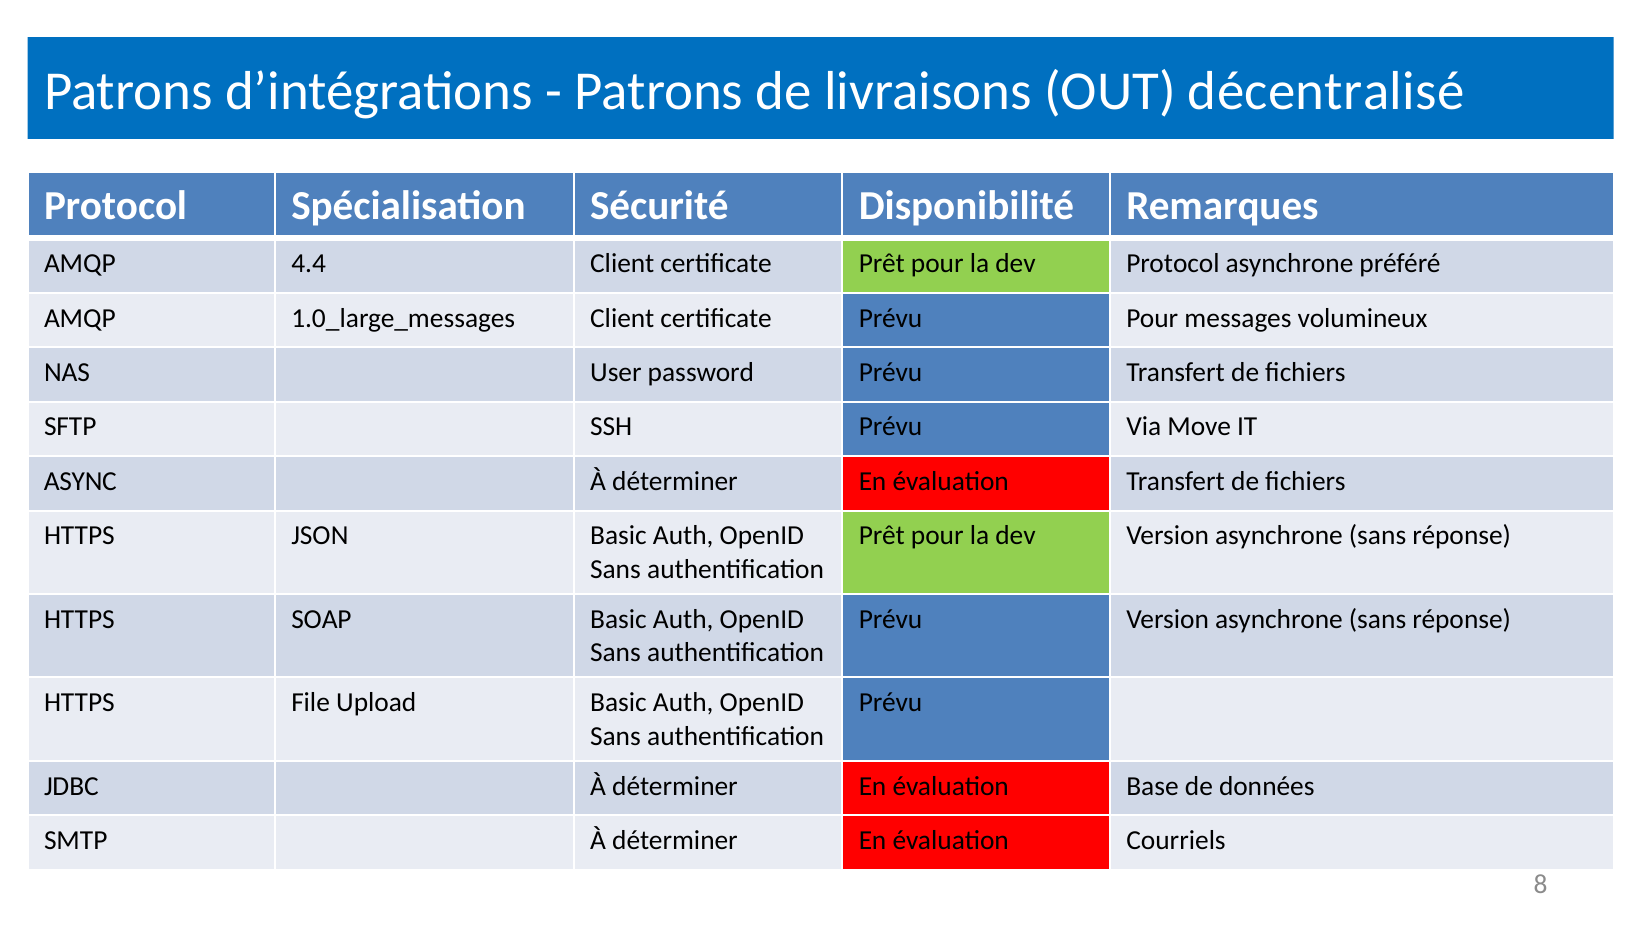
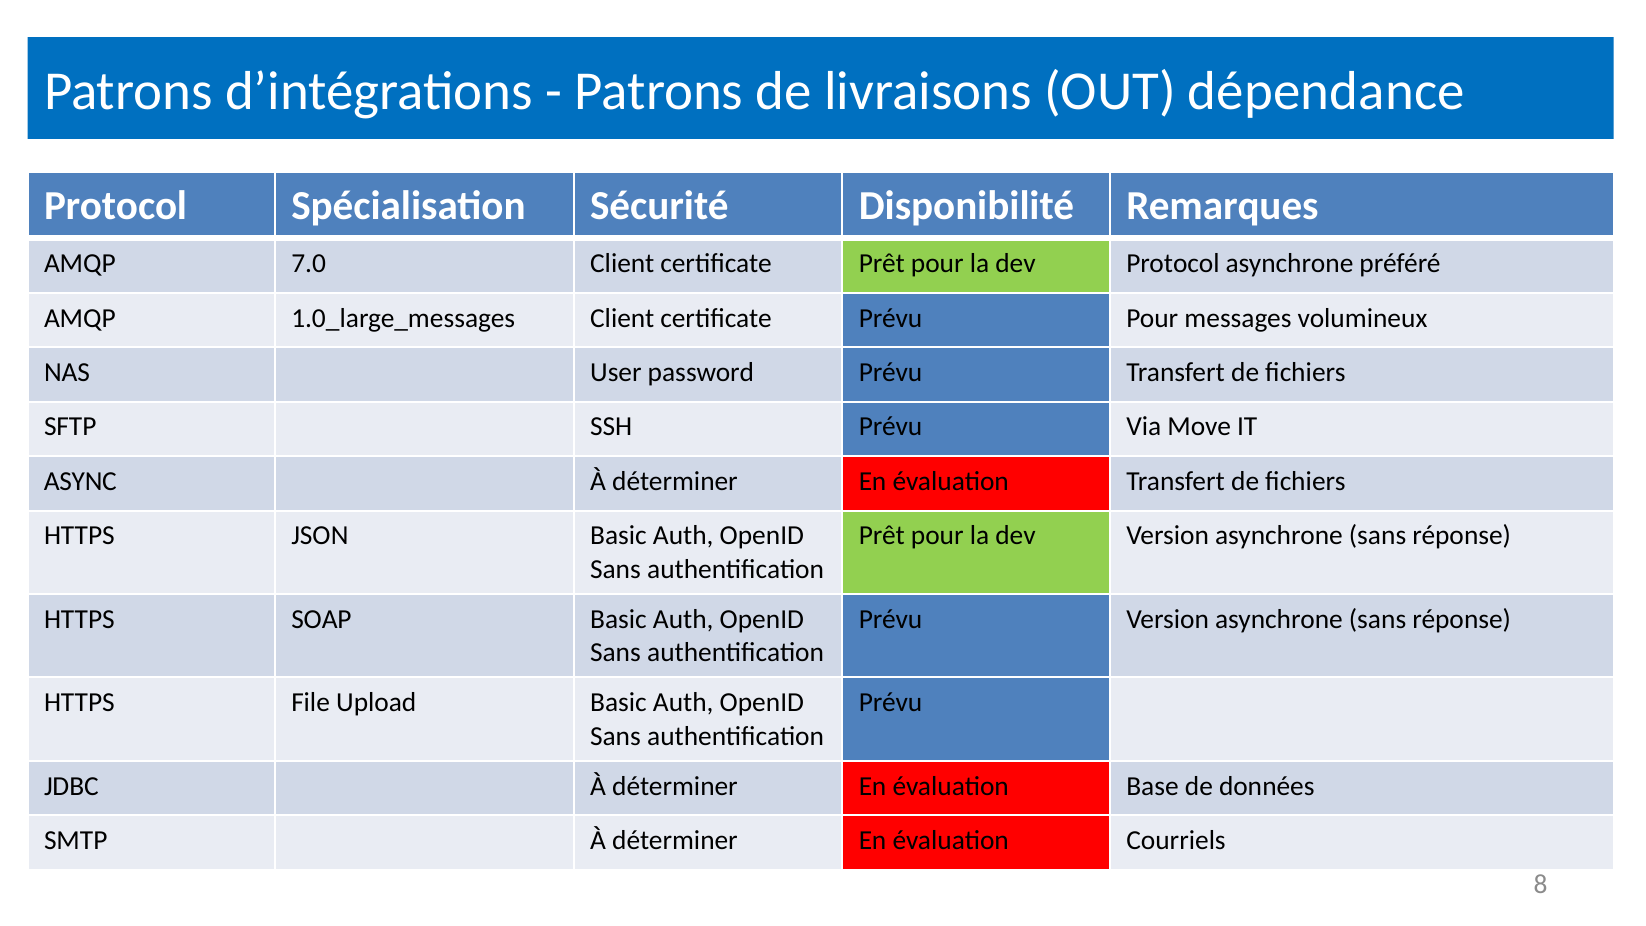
décentralisé: décentralisé -> dépendance (1326, 92)
4.4: 4.4 -> 7.0 (309, 264)
